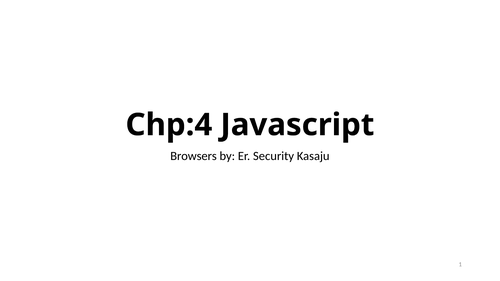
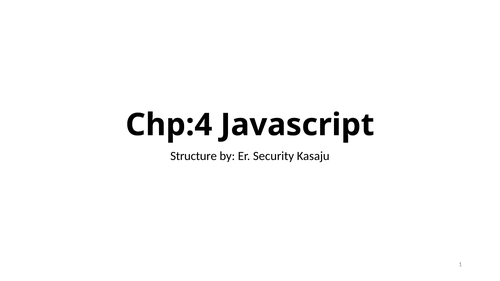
Browsers: Browsers -> Structure (194, 156)
